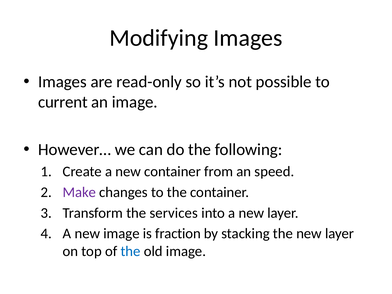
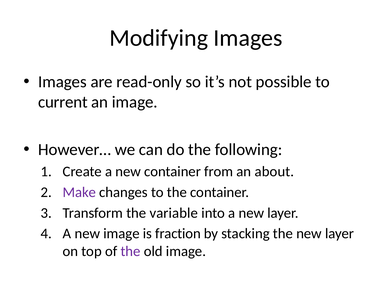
speed: speed -> about (274, 172)
services: services -> variable (174, 213)
the colour: blue -> purple (131, 251)
